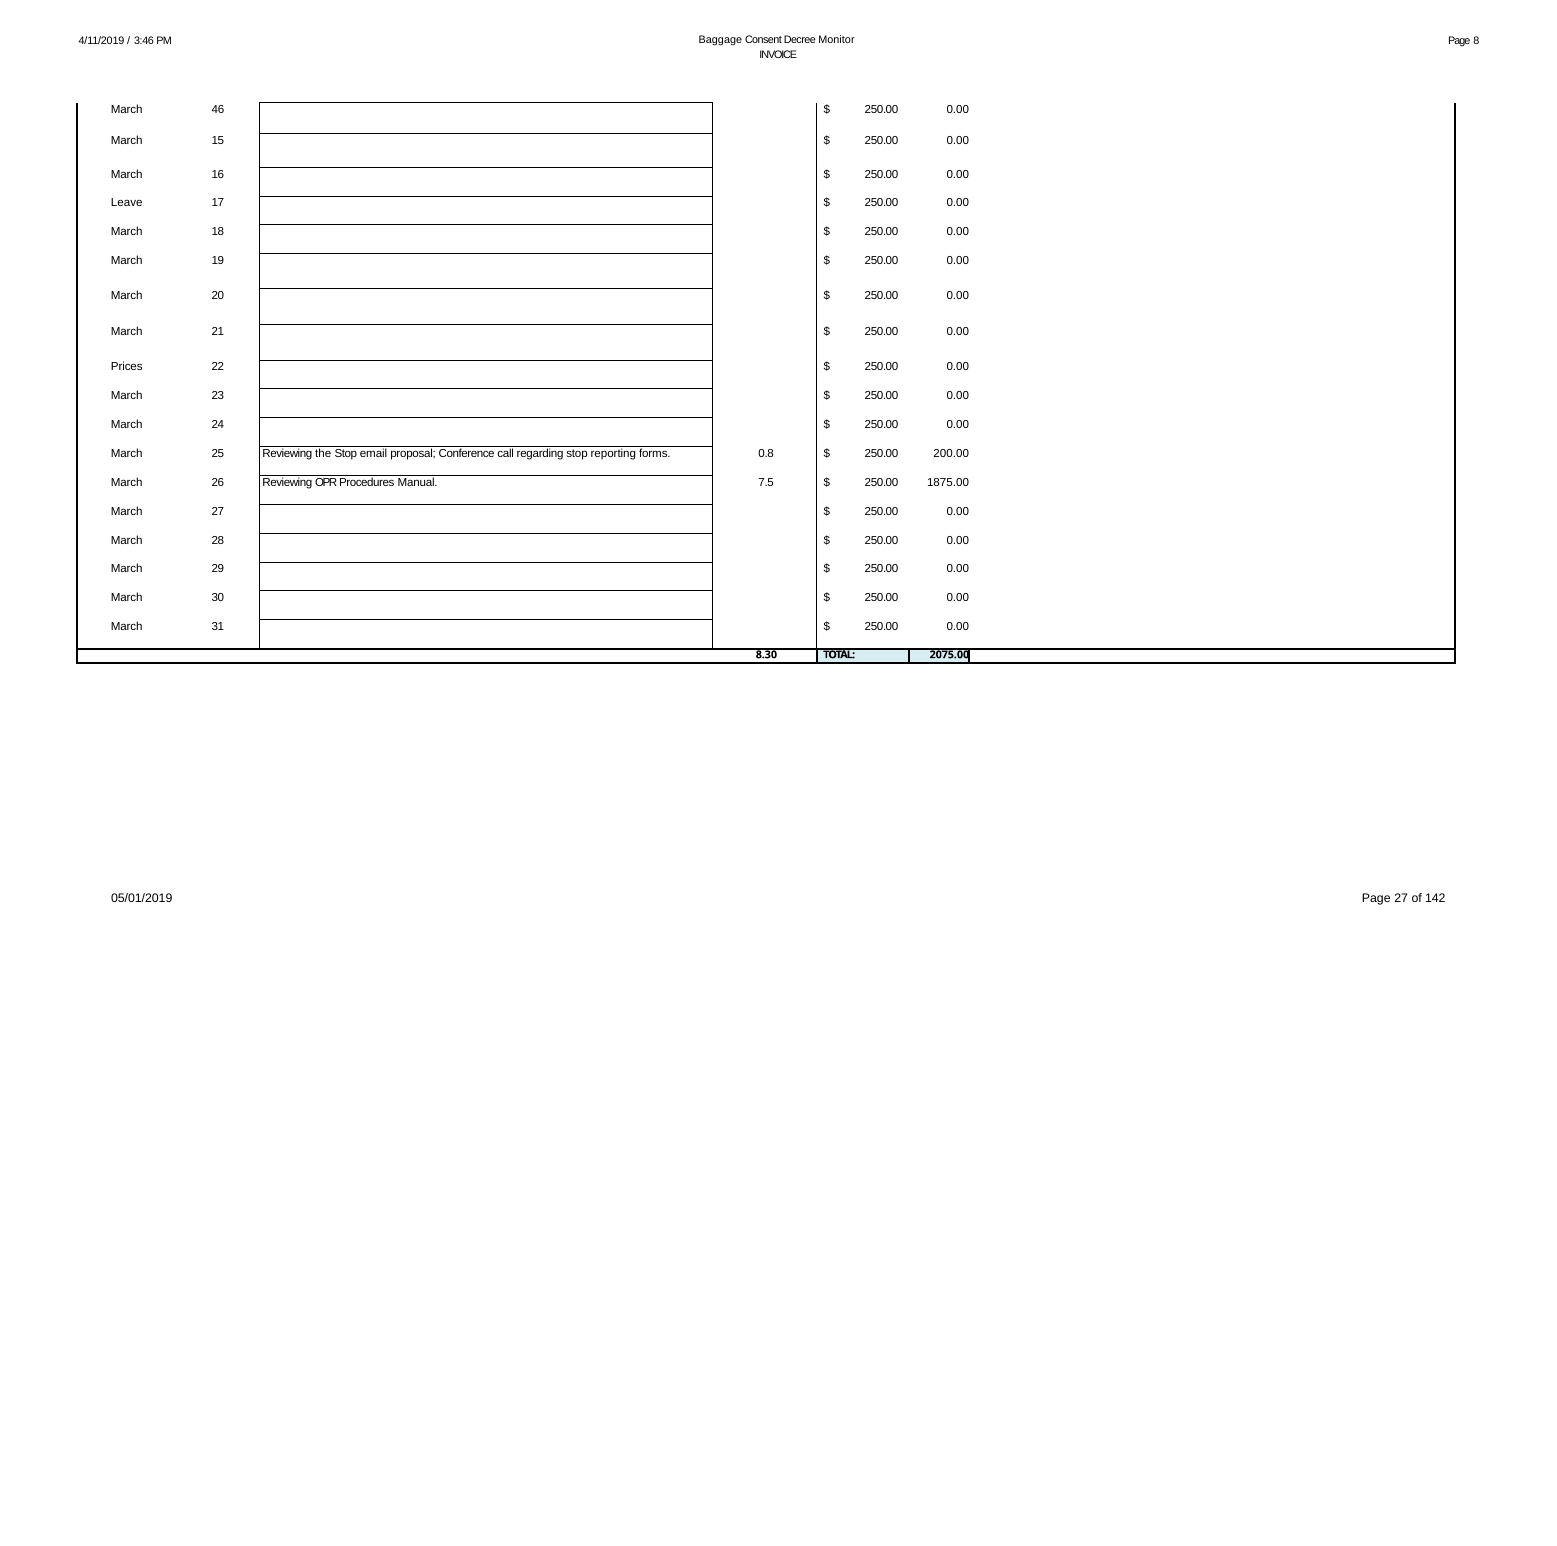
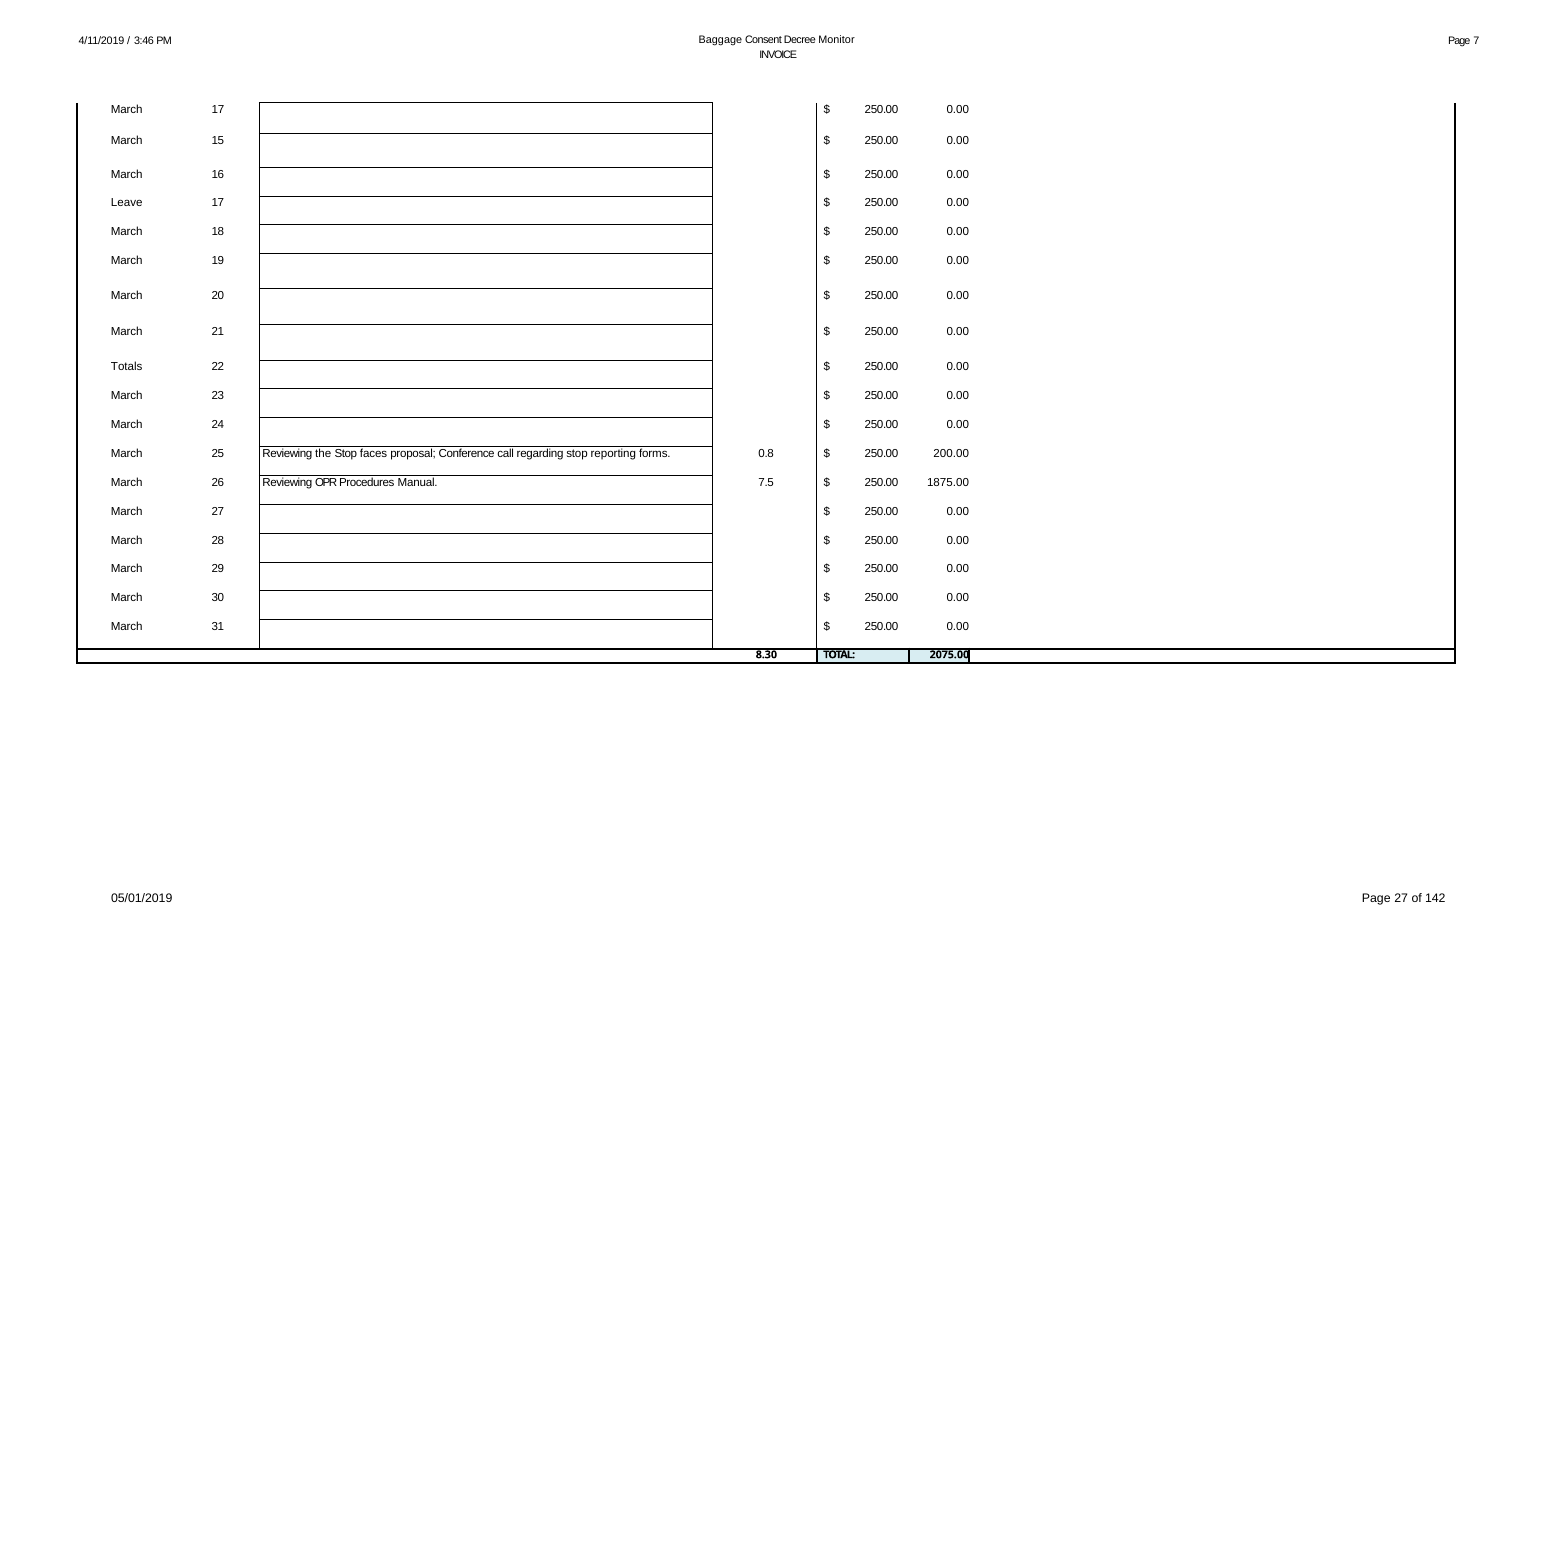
8: 8 -> 7 (1476, 41)
March 46: 46 -> 17 (218, 110)
Prices: Prices -> Totals (127, 367)
email: email -> faces (374, 454)
